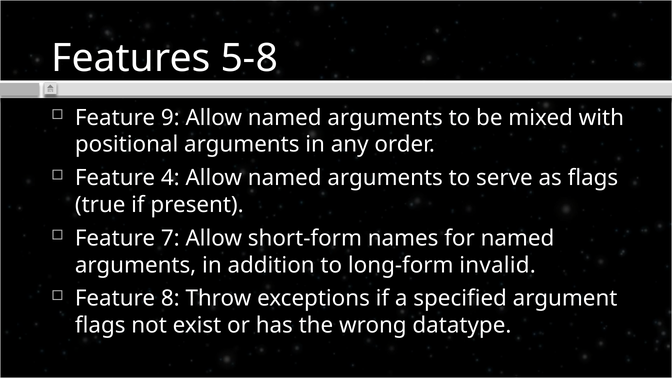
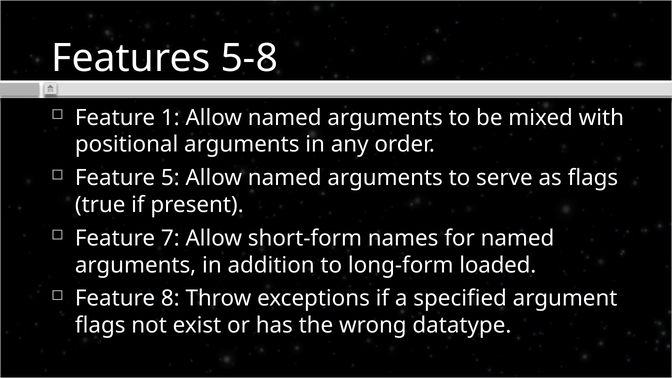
9: 9 -> 1 (170, 118)
4: 4 -> 5 (170, 178)
invalid: invalid -> loaded (498, 265)
